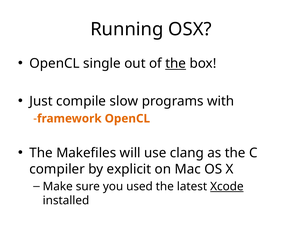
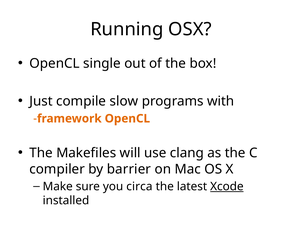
the underline: present -> none (176, 63)
explicit: explicit -> barrier (129, 169)
used: used -> circa (139, 186)
